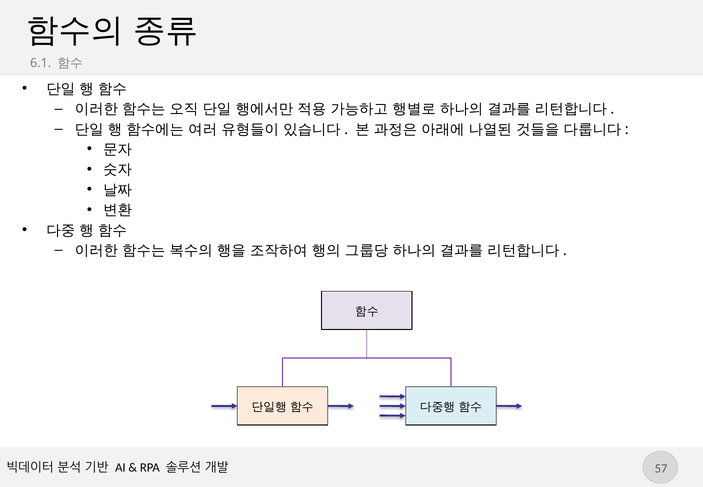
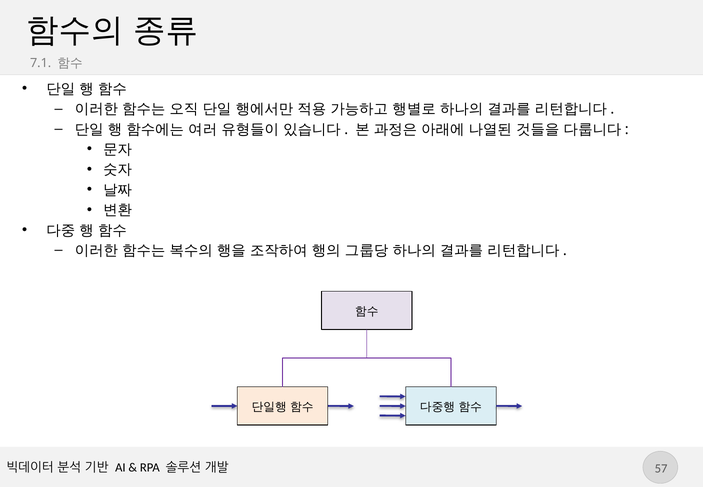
6.1: 6.1 -> 7.1 (41, 63)
